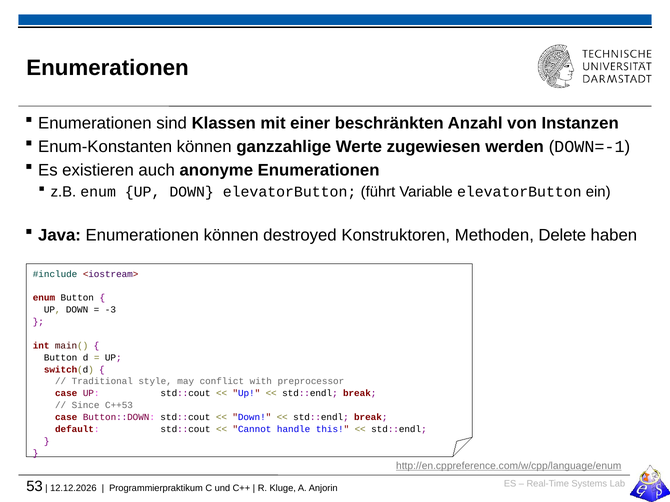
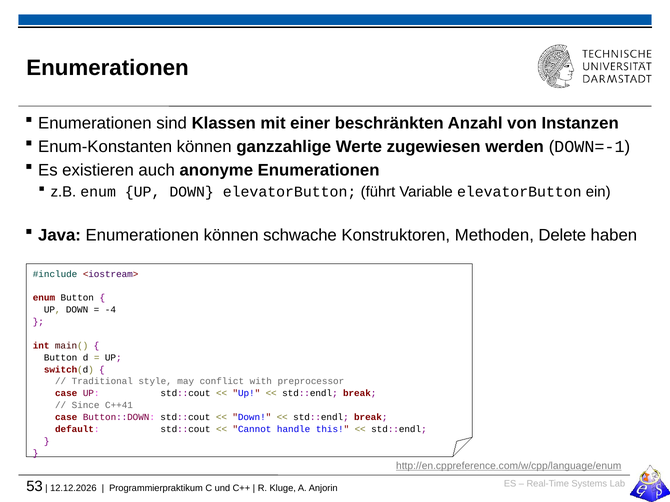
destroyed: destroyed -> schwache (300, 235)
-3: -3 -> -4 (110, 310)
C++53: C++53 -> C++41 (119, 406)
